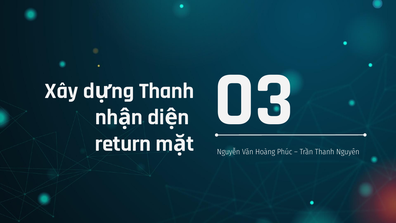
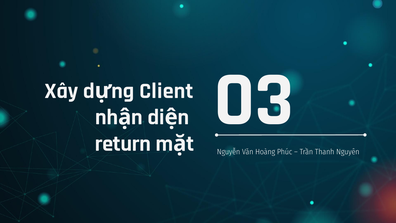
Thanh: Thanh -> Client (166, 91)
